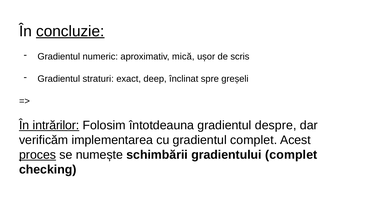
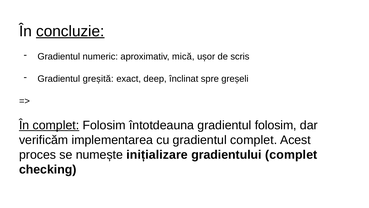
straturi: straturi -> greșită (98, 79)
În intrărilor: intrărilor -> complet (56, 125)
gradientul despre: despre -> folosim (276, 125)
proces underline: present -> none (38, 155)
schimbării: schimbării -> inițializare (157, 155)
